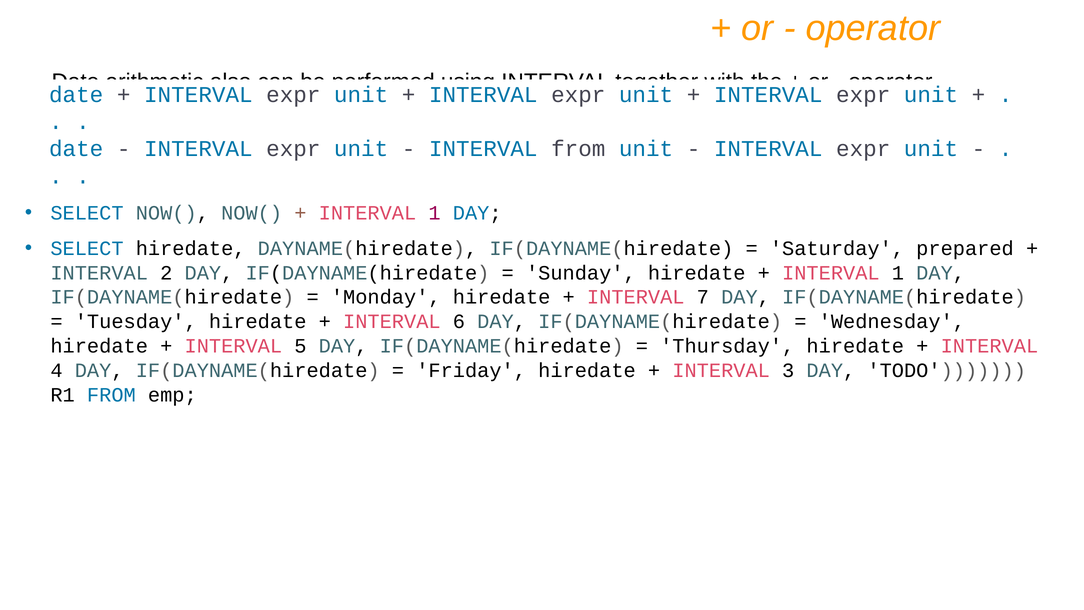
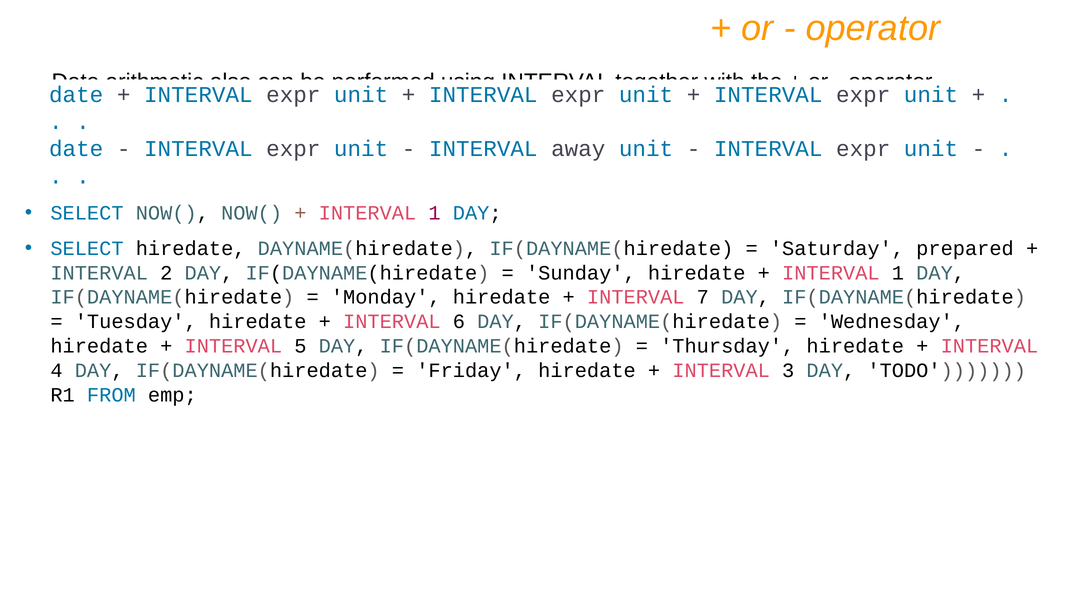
INTERVAL from: from -> away (578, 149)
